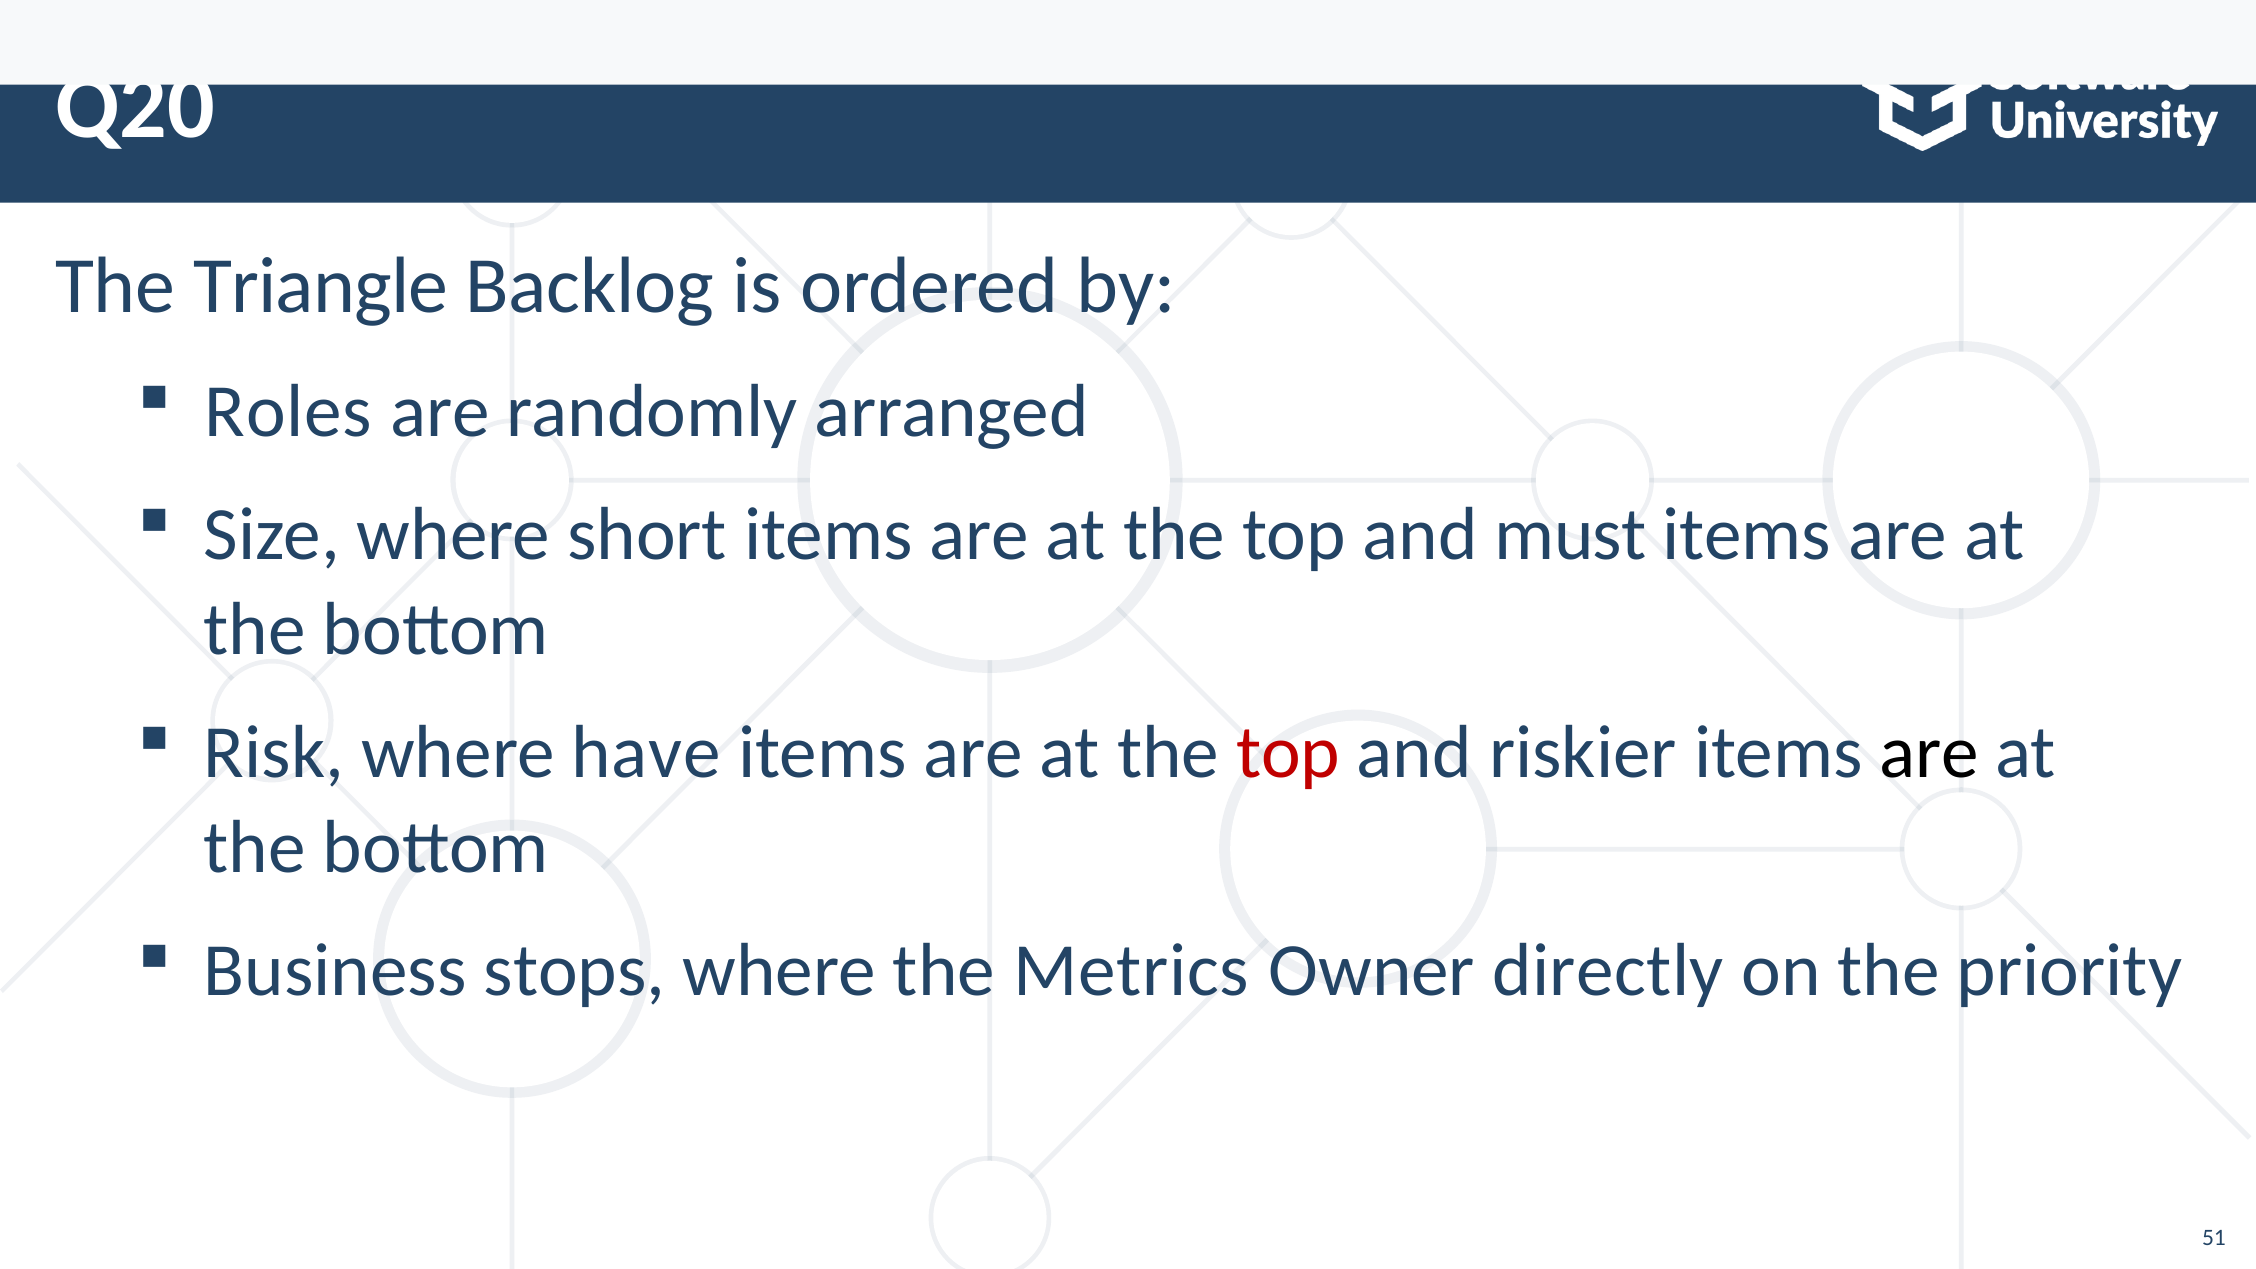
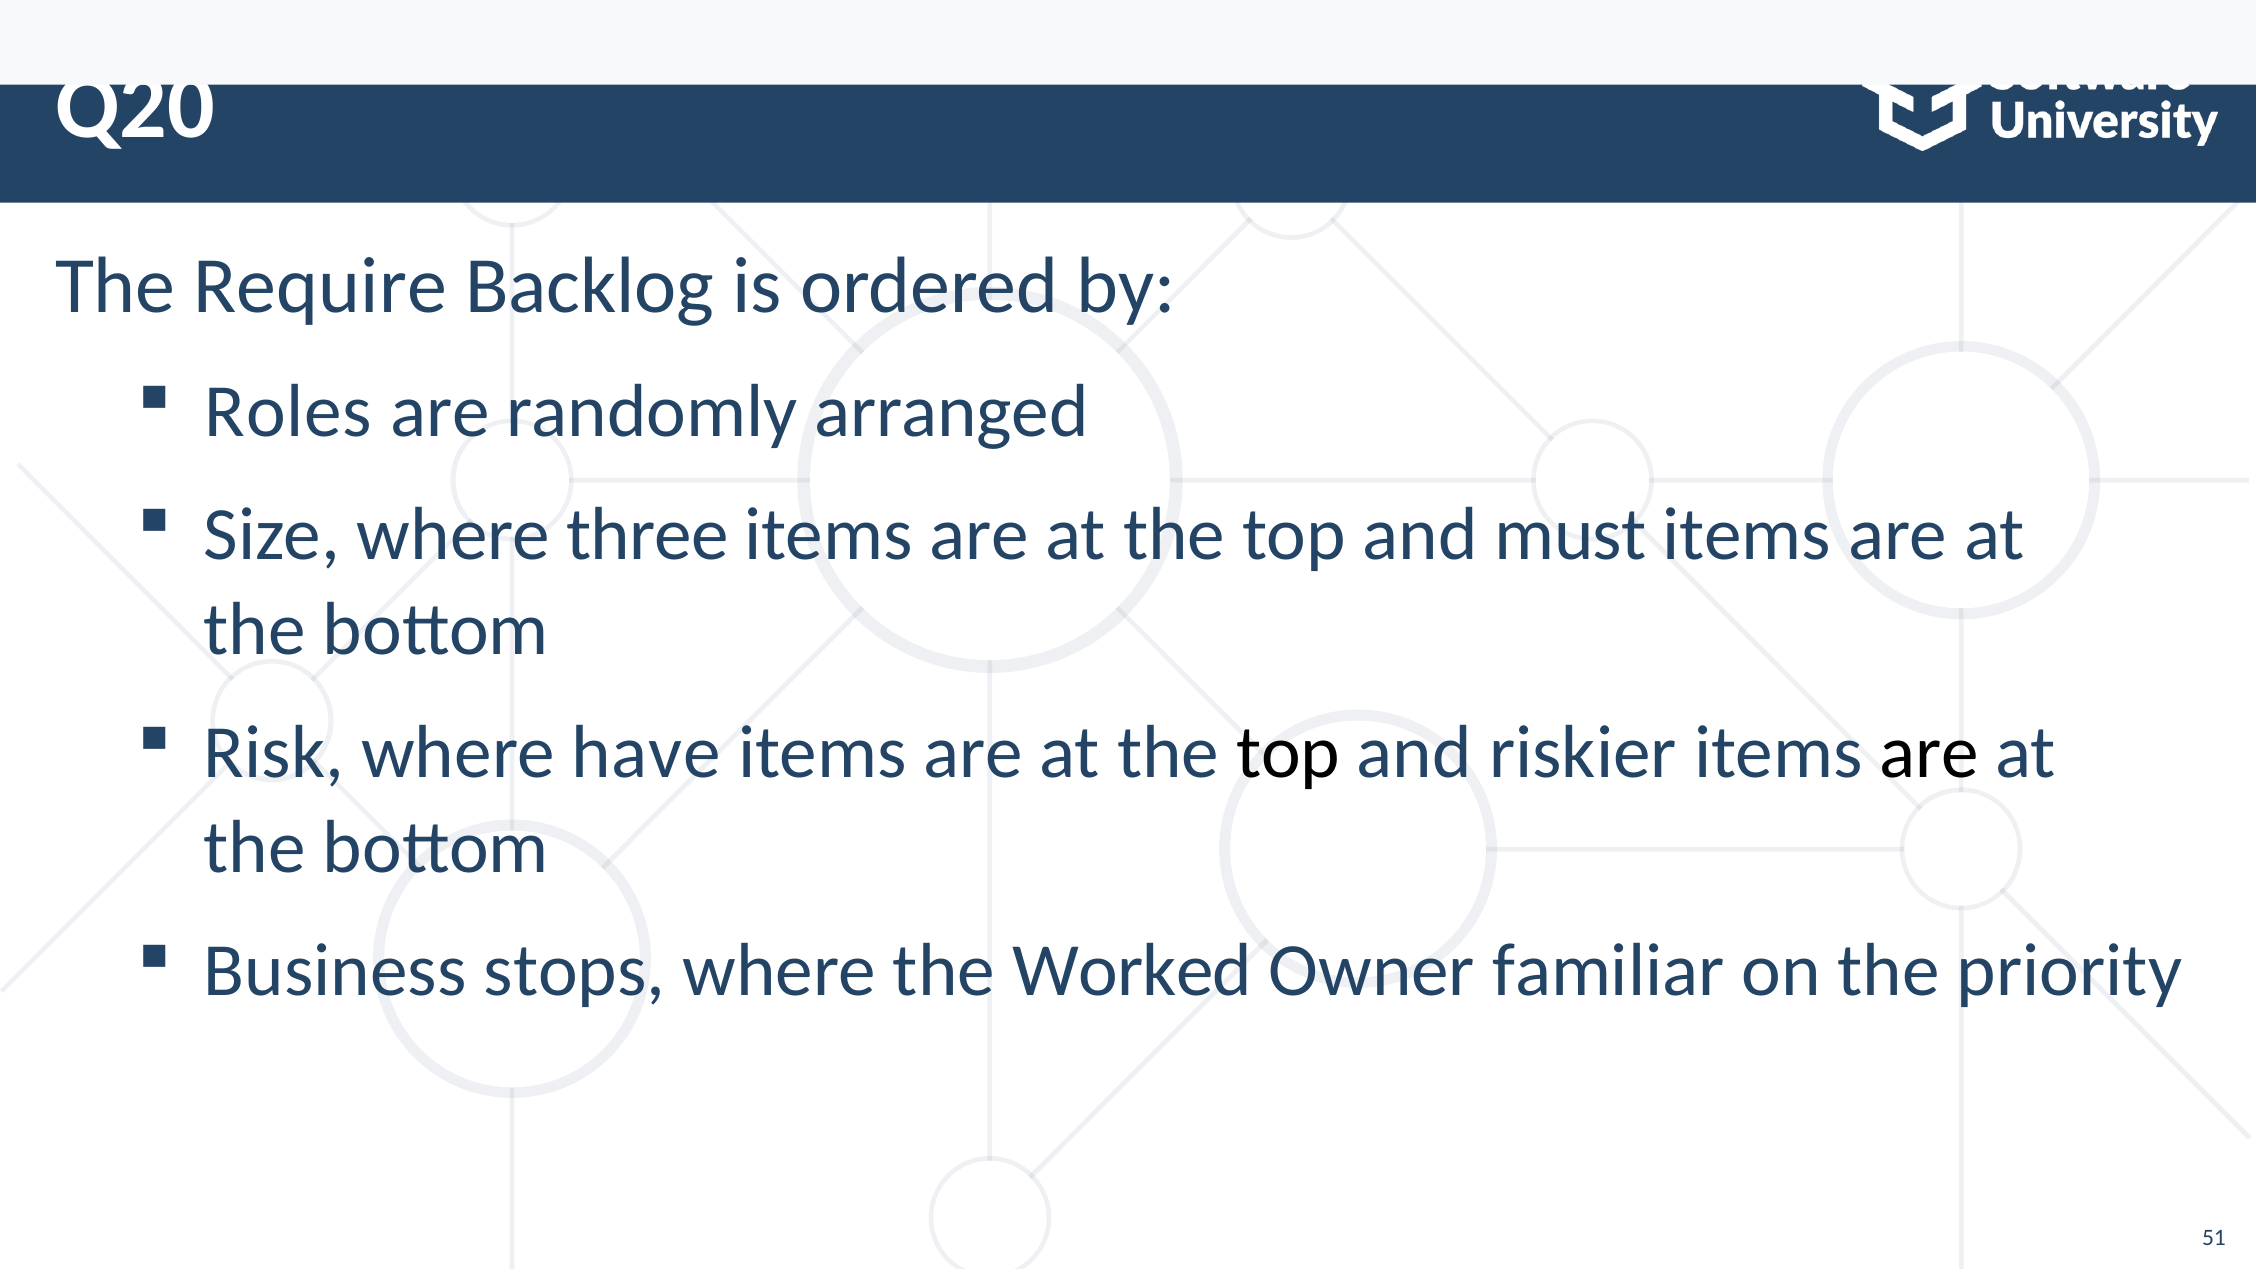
Triangle: Triangle -> Require (320, 286)
short: short -> three (648, 535)
top colour: red -> black (1288, 753)
Metrics: Metrics -> Worked (1132, 970)
Owner directly: directly -> familiar (1608, 970)
